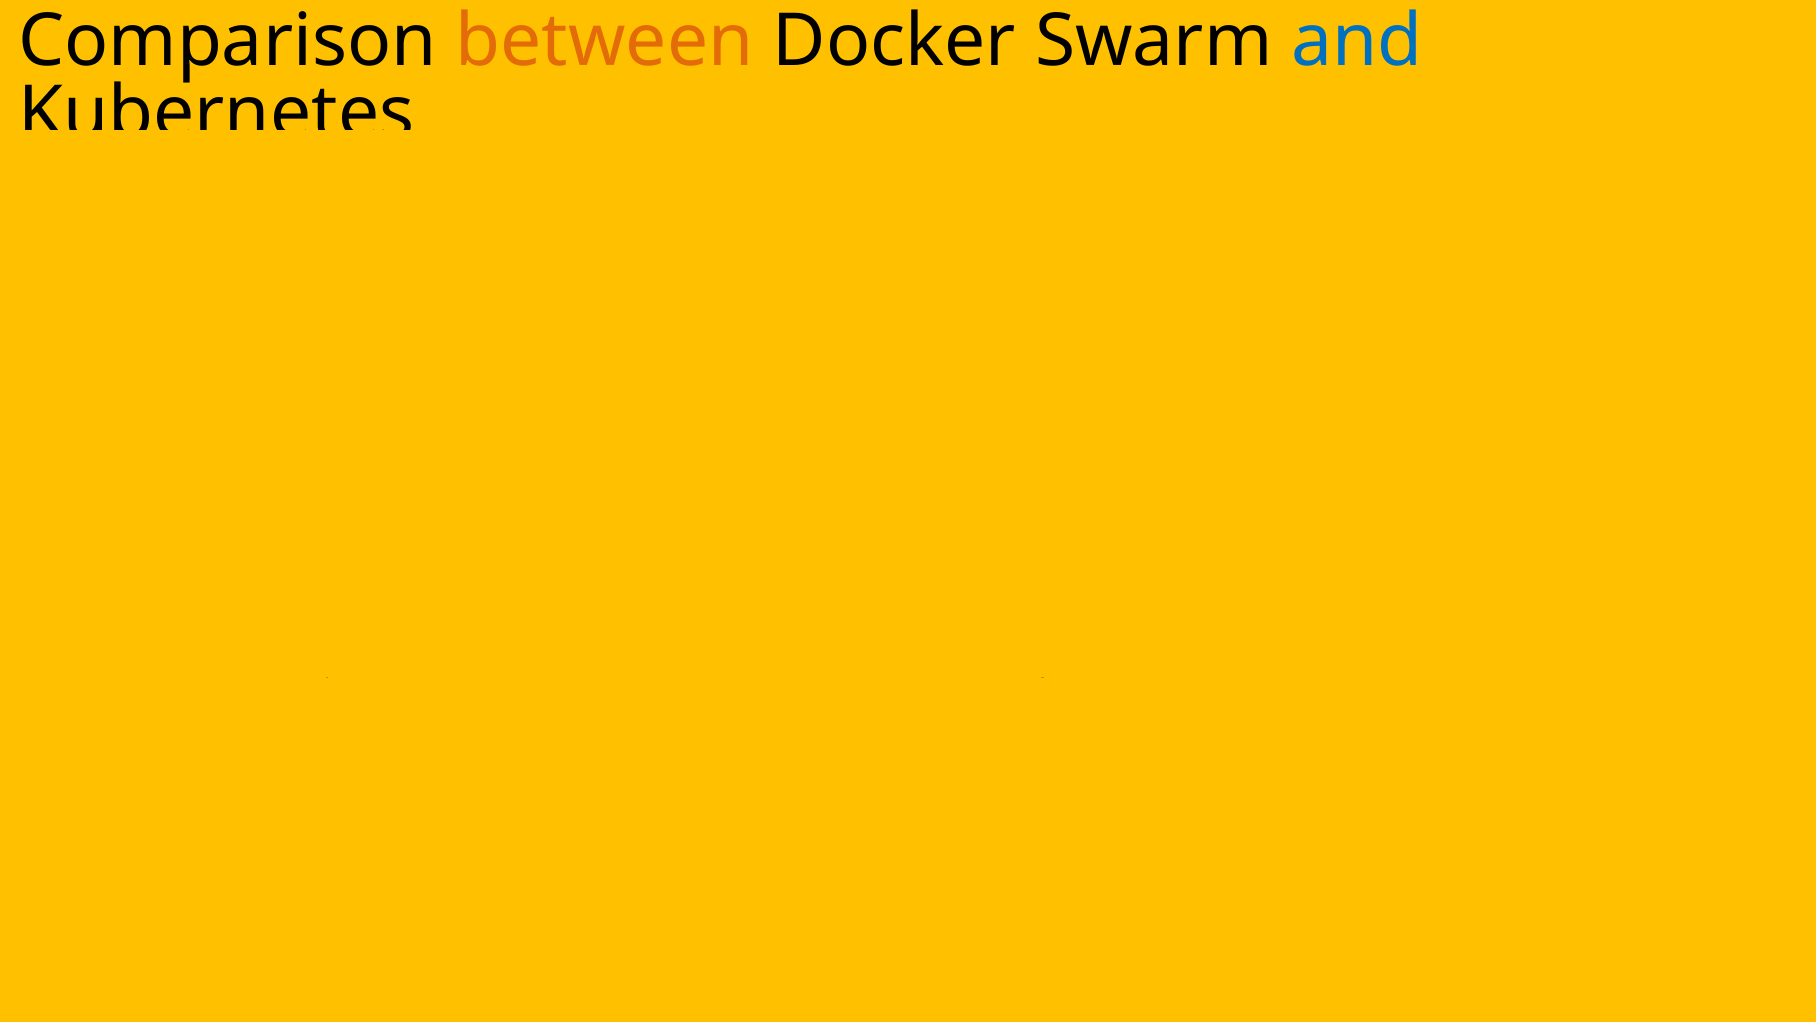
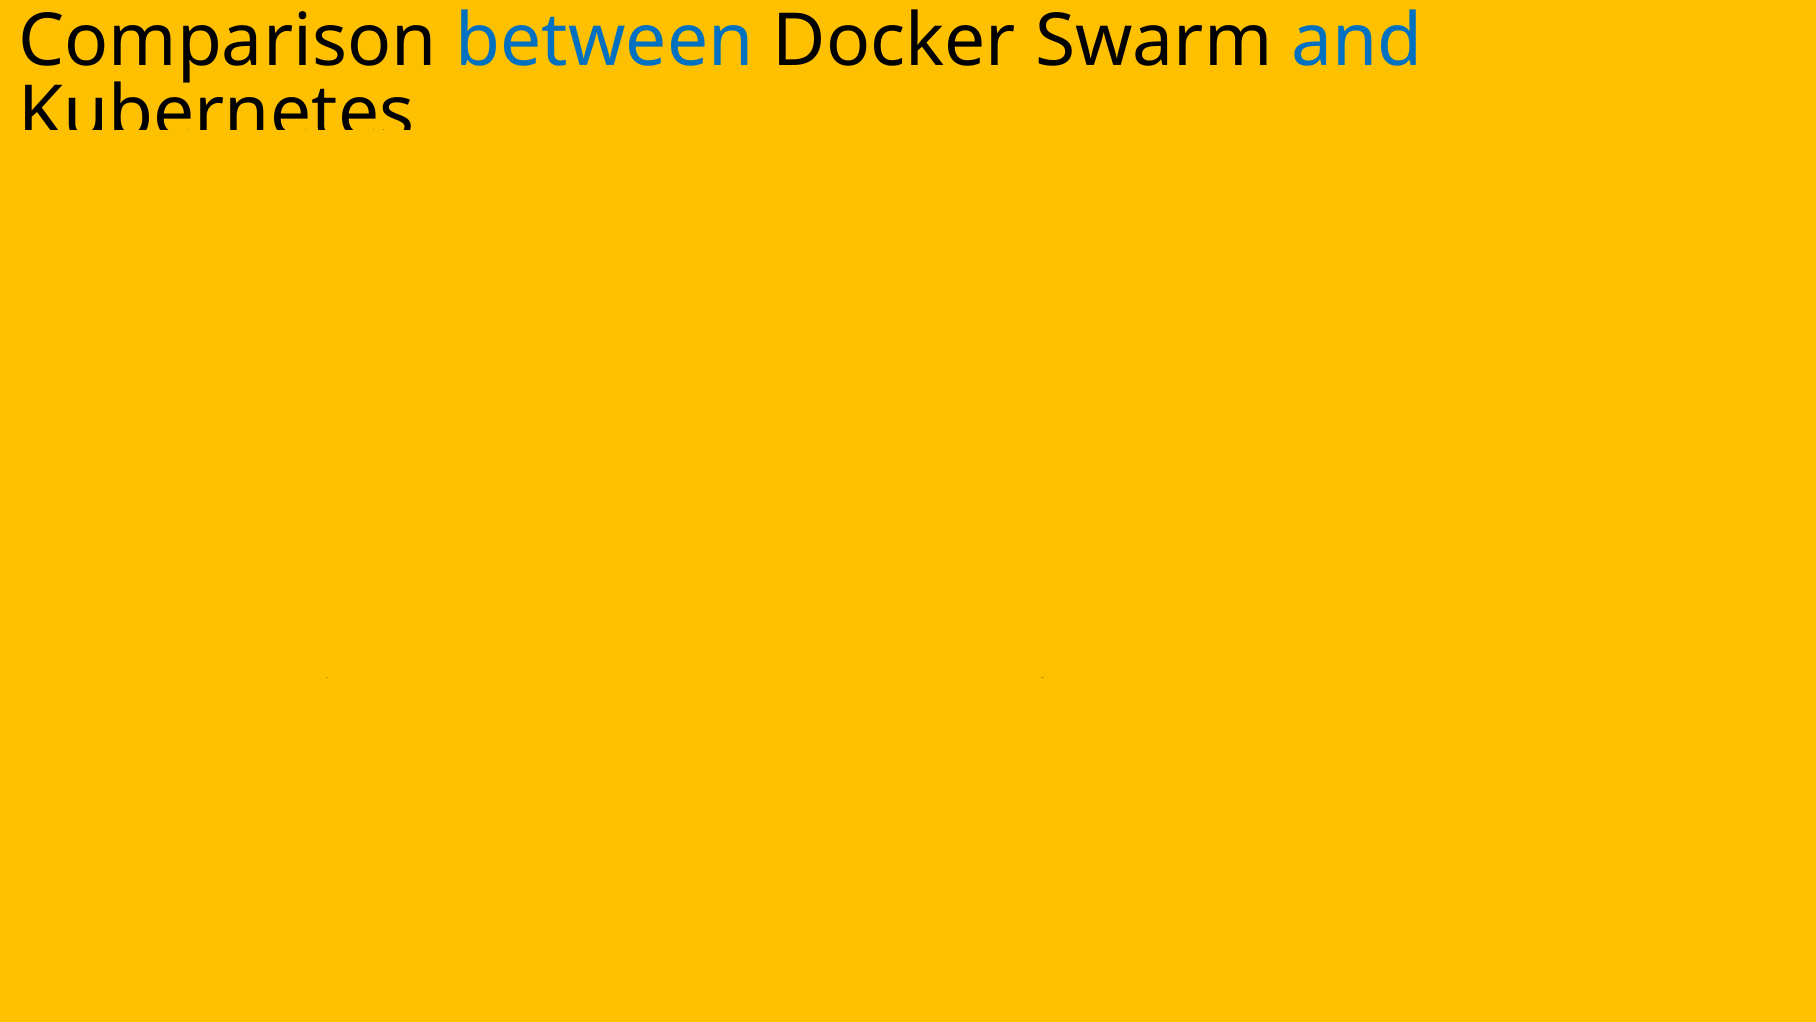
between colour: orange -> blue (605, 42)
